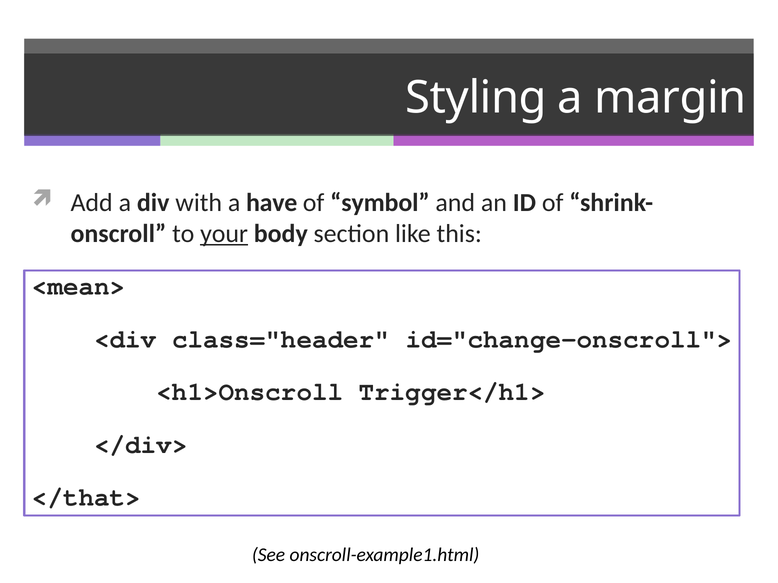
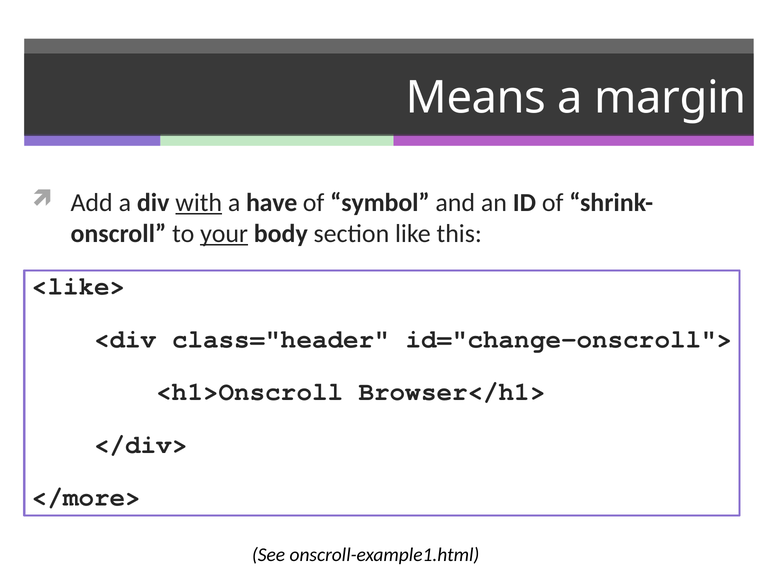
Styling: Styling -> Means (476, 98)
with underline: none -> present (199, 203)
<mean>: <mean> -> <like> (79, 287)
Trigger</h1>: Trigger</h1> -> Browser</h1> (452, 392)
</that>: </that> -> </more> (86, 498)
